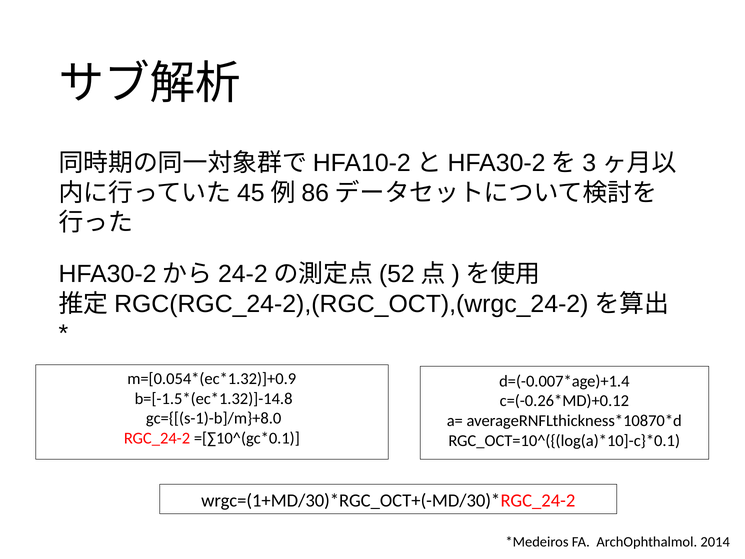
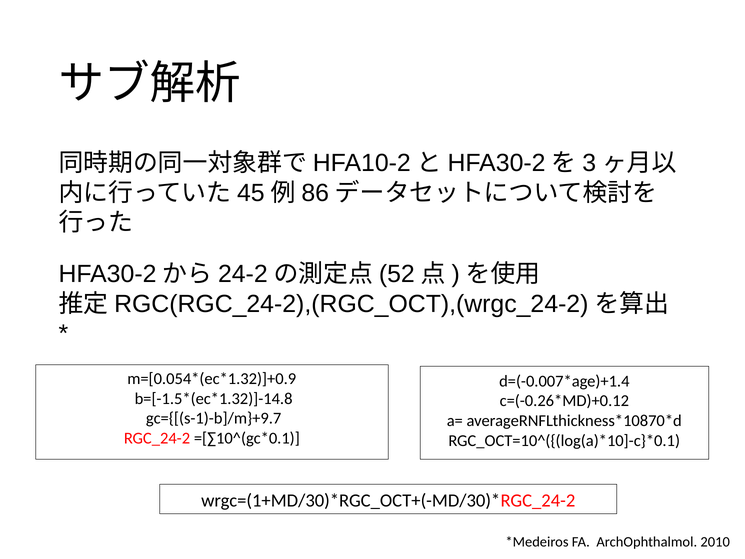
gc={[(s-1)-b]/m}+8.0: gc={[(s-1)-b]/m}+8.0 -> gc={[(s-1)-b]/m}+9.7 (214, 418)
2014: 2014 -> 2010 (715, 542)
